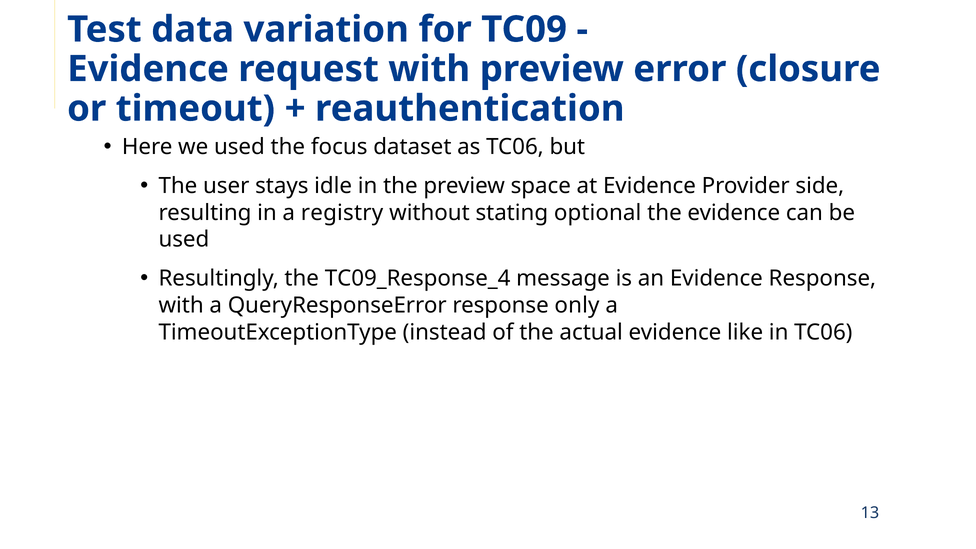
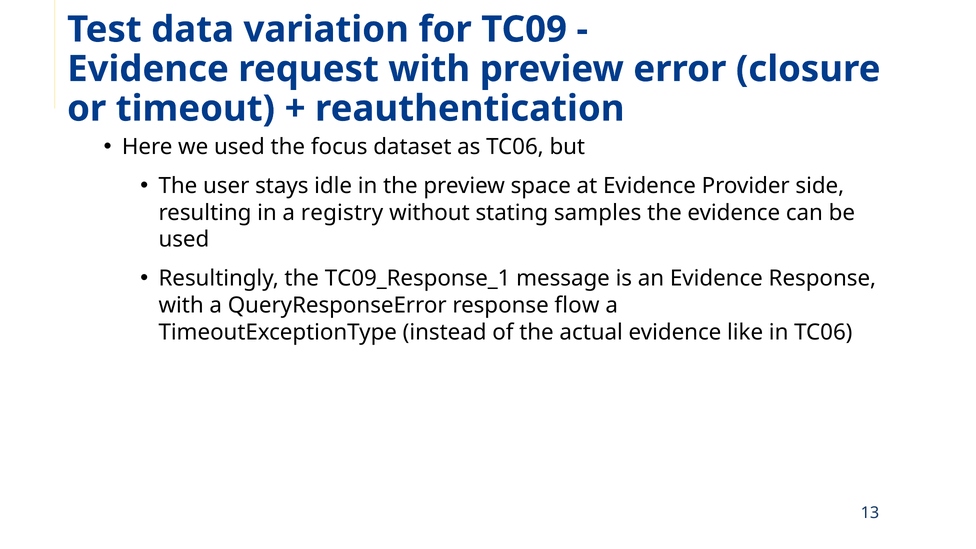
optional: optional -> samples (598, 213)
TC09_Response_4: TC09_Response_4 -> TC09_Response_1 (418, 279)
only: only -> flow (577, 305)
